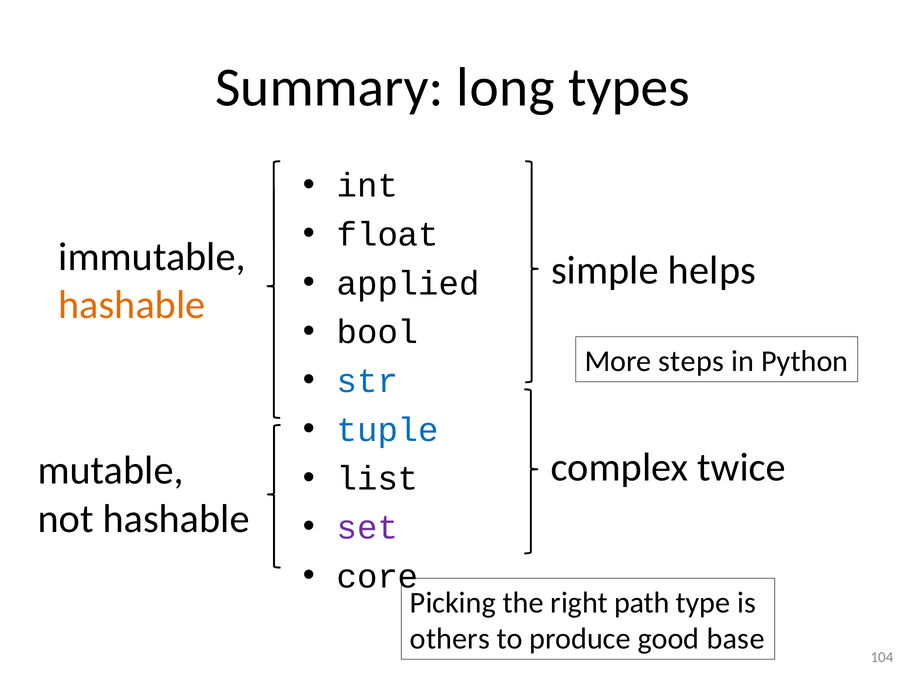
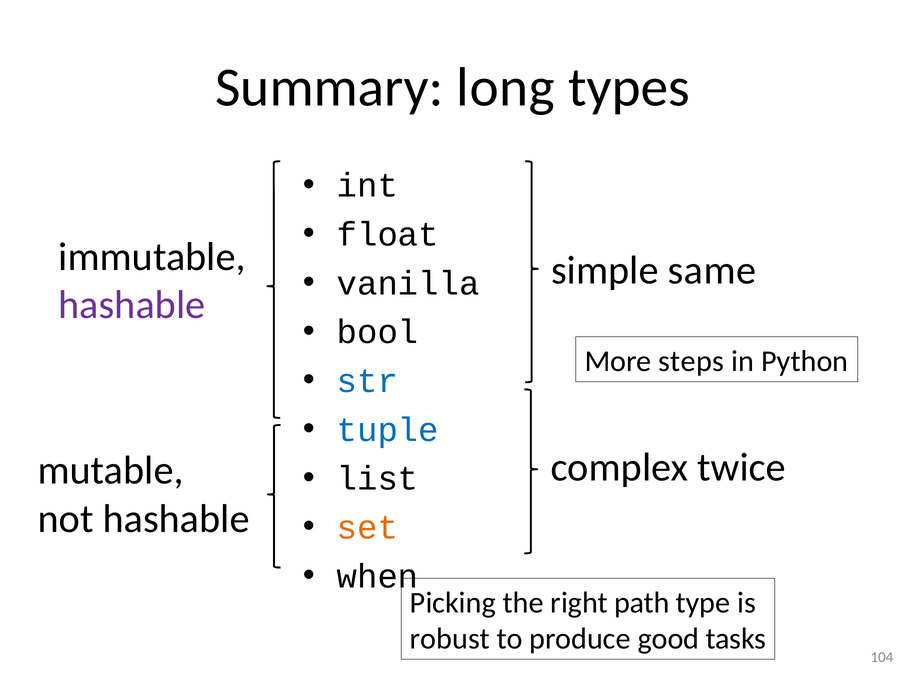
helps: helps -> same (712, 270)
applied: applied -> vanilla (408, 284)
hashable colour: orange -> purple (132, 305)
set colour: purple -> orange (367, 528)
core: core -> when (378, 577)
others: others -> robust (450, 639)
base: base -> tasks (736, 639)
